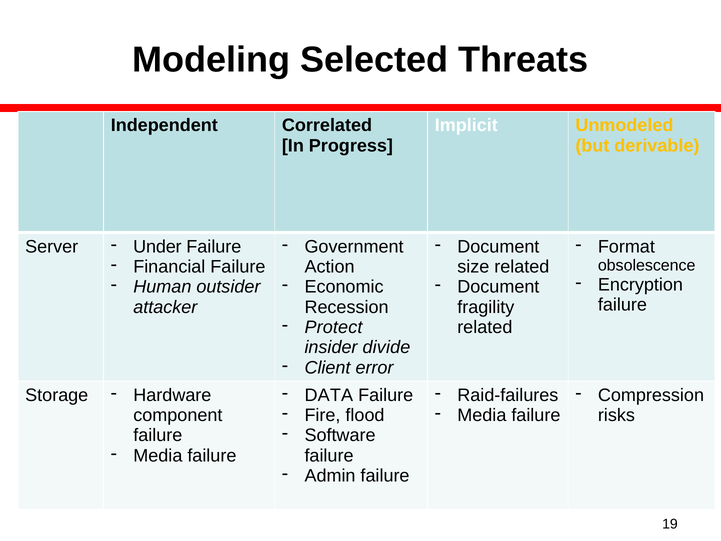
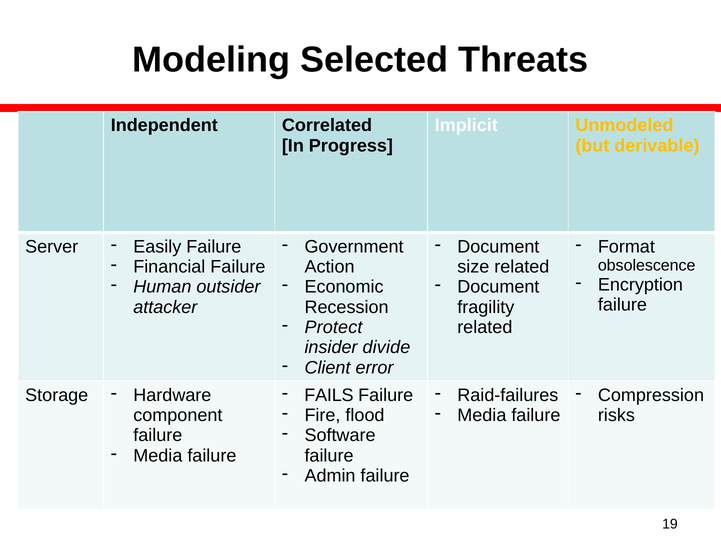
Under: Under -> Easily (157, 246)
DATA: DATA -> FAILS (329, 395)
